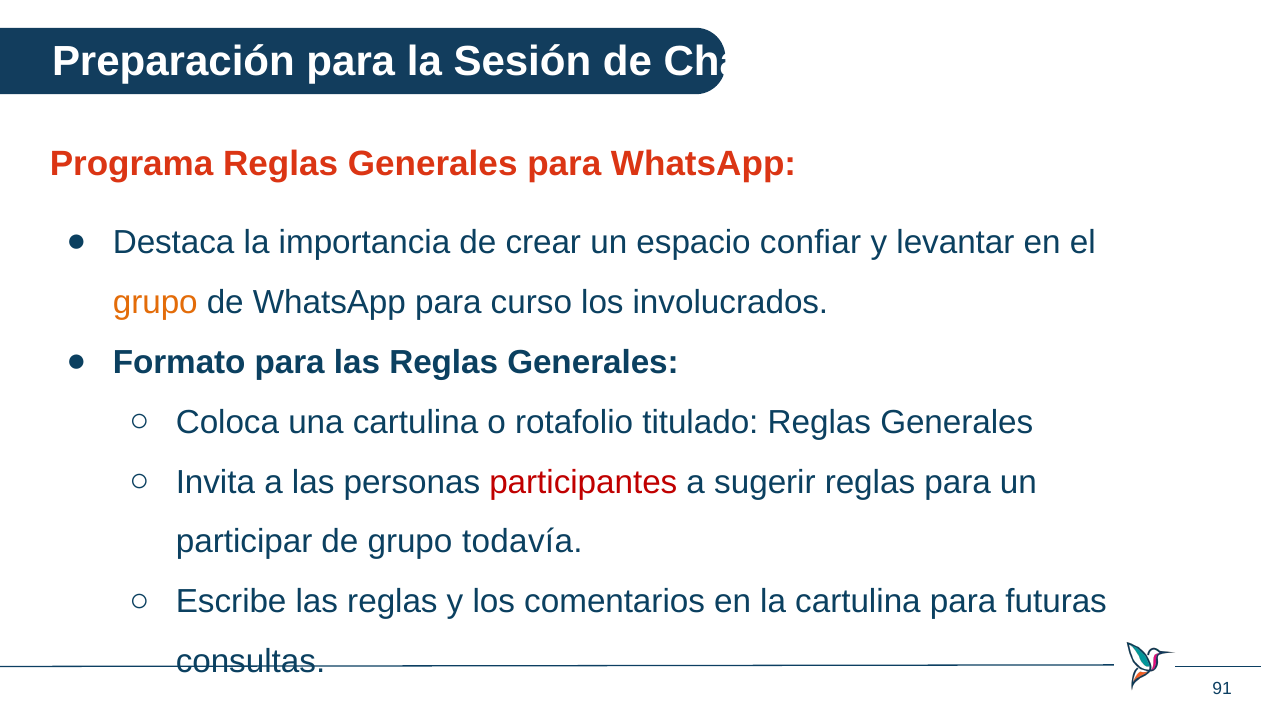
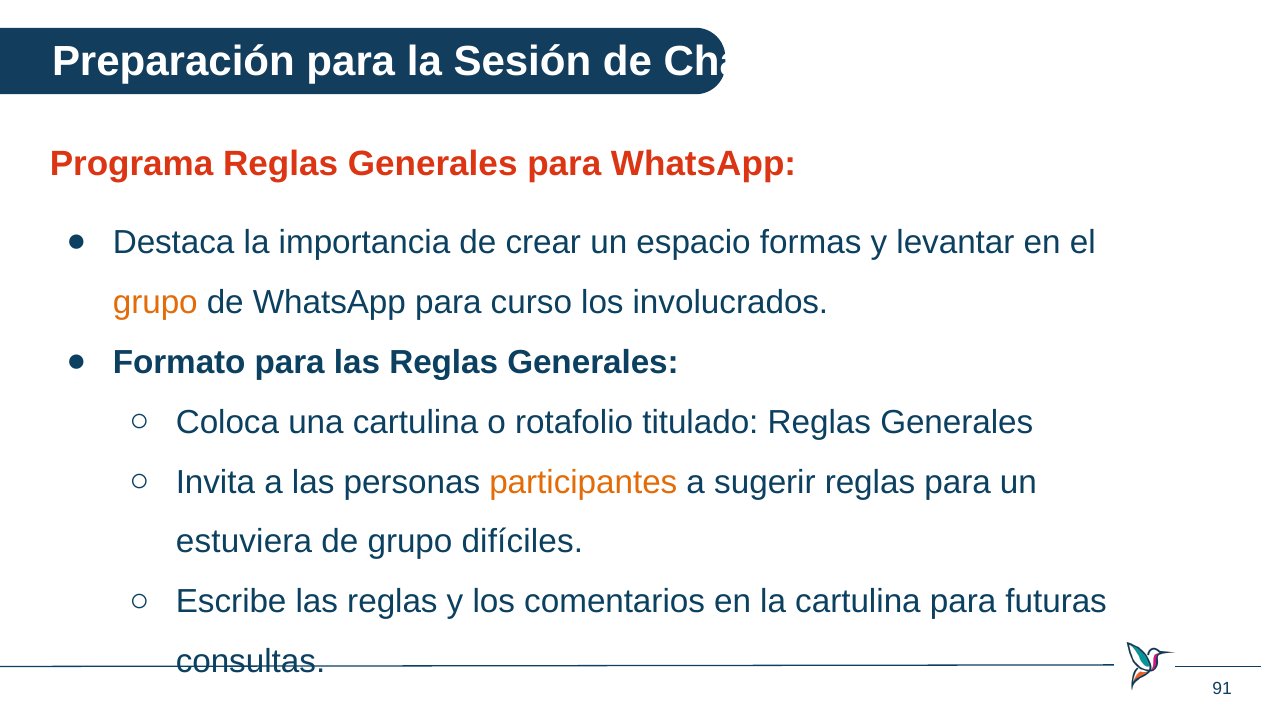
confiar: confiar -> formas (811, 242)
participantes colour: red -> orange (583, 482)
participar: participar -> estuviera (244, 541)
todavía: todavía -> difíciles (522, 541)
